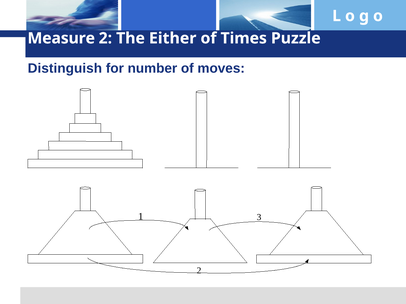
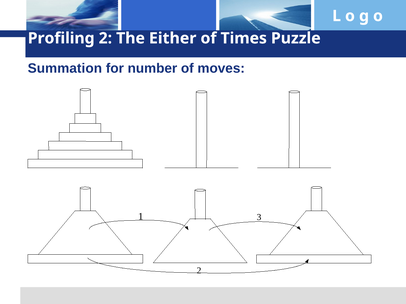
Measure: Measure -> Profiling (61, 38)
Distinguish: Distinguish -> Summation (65, 69)
